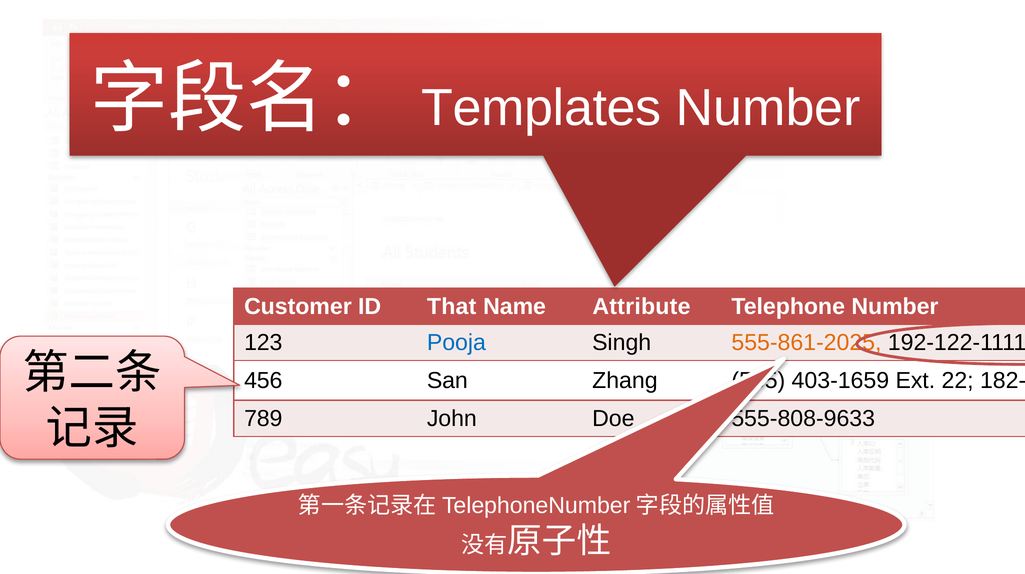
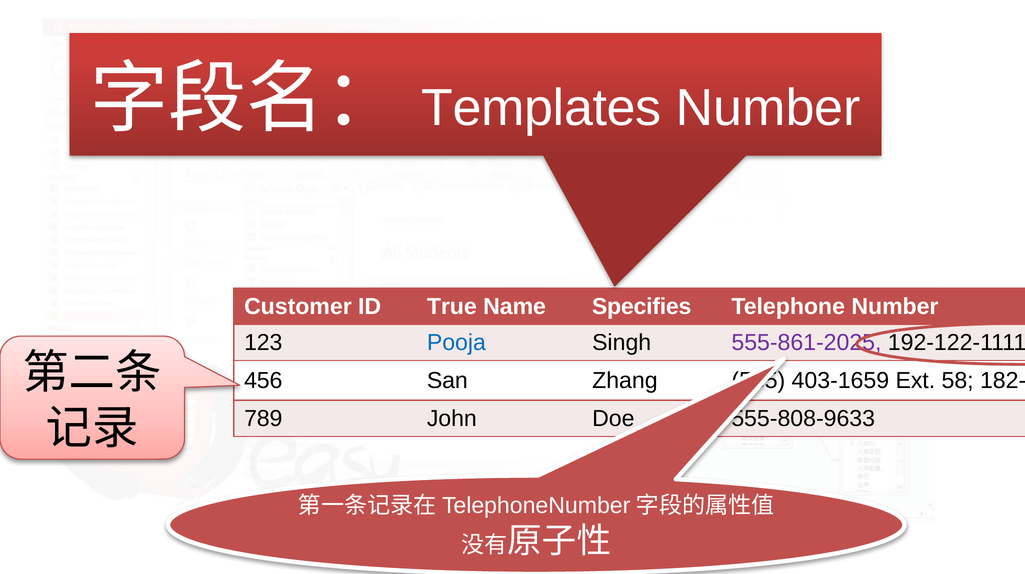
That: That -> True (452, 307)
Attribute: Attribute -> Specifies (642, 307)
555-861-2025 colour: orange -> purple (806, 343)
22: 22 -> 58 (958, 381)
